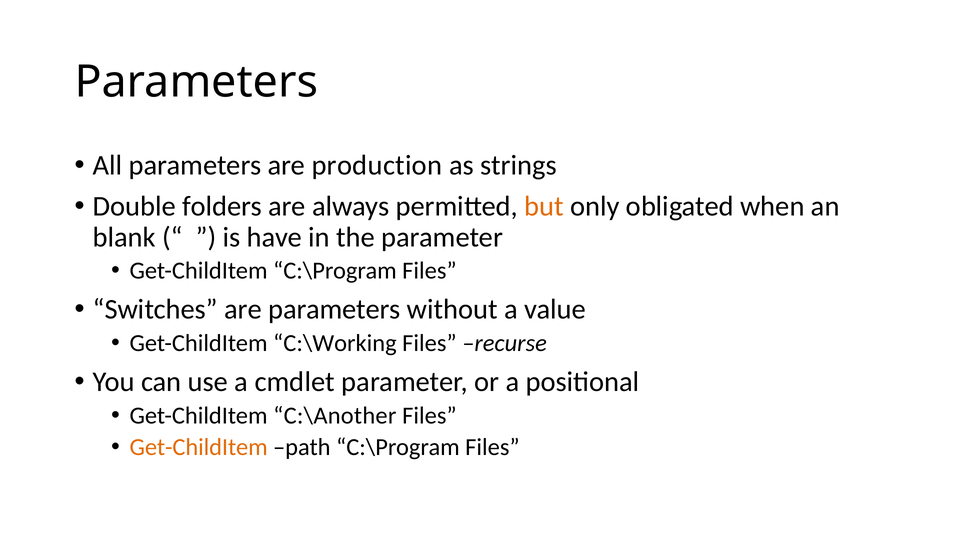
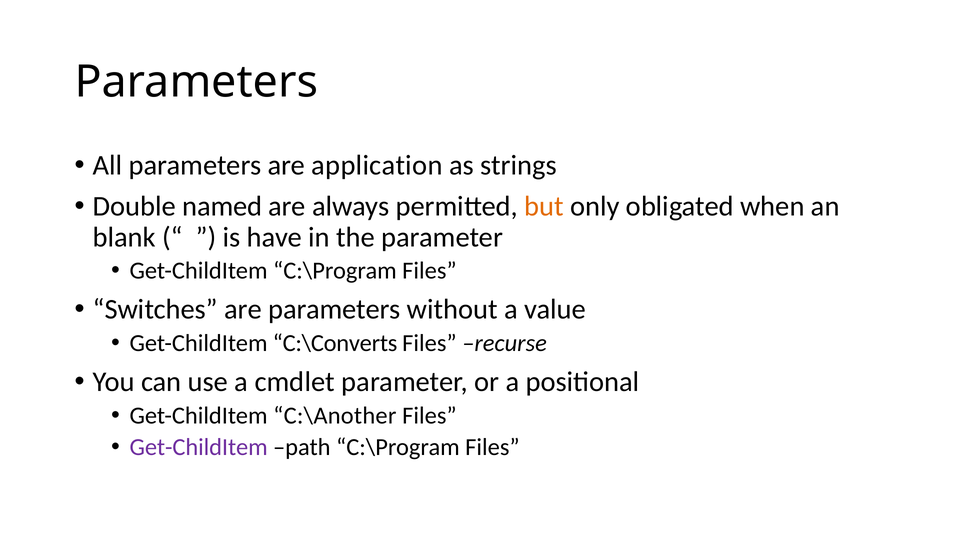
production: production -> application (377, 165)
folders: folders -> named (222, 206)
C:\Working: C:\Working -> C:\Converts (335, 343)
Get-ChildItem colour: orange -> purple (199, 447)
